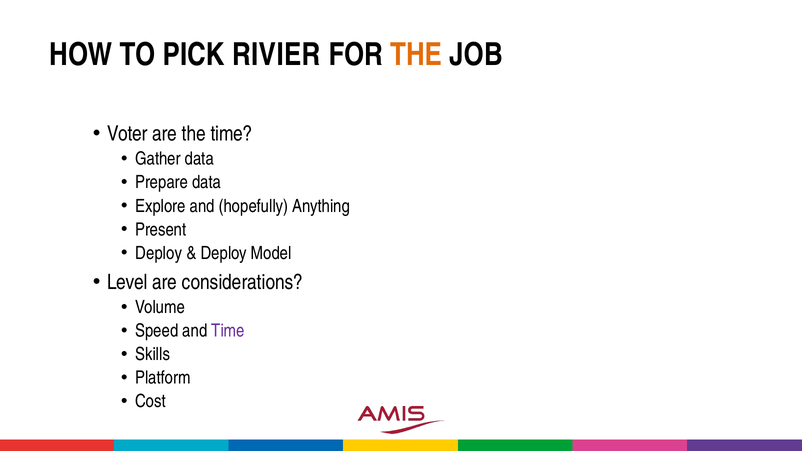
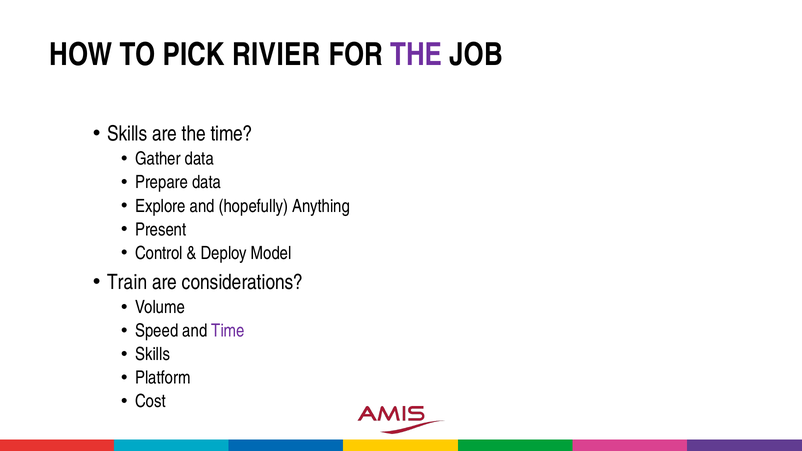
THE colour: orange -> purple (416, 55)
Voter: Voter -> Skills (127, 134)
Deploy: Deploy -> Control (159, 253)
Level: Level -> Train (127, 282)
